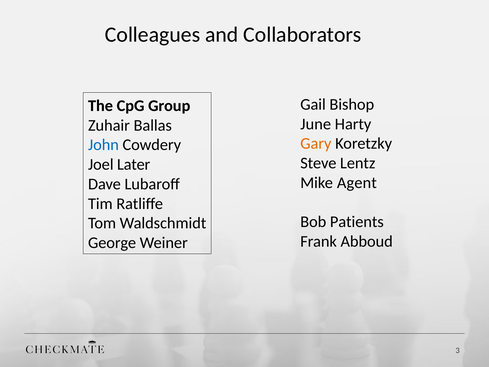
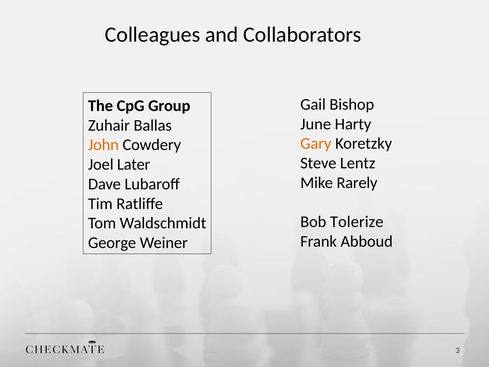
John colour: blue -> orange (103, 145)
Agent: Agent -> Rarely (357, 183)
Patients: Patients -> Tolerize (357, 222)
